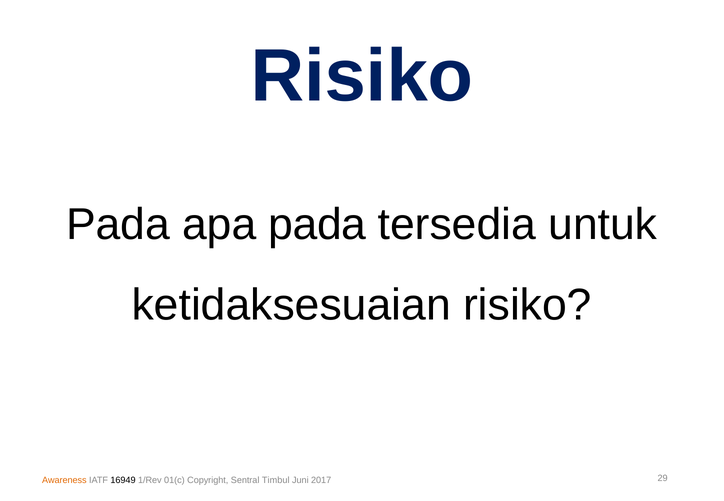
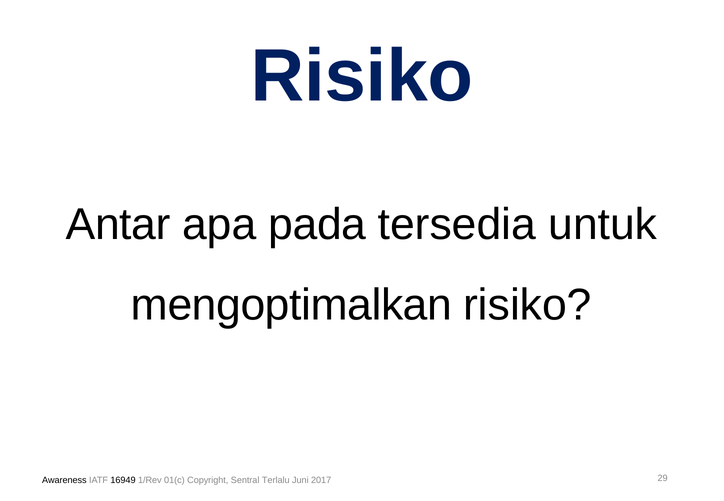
Pada: Pada -> Antar (118, 225)
ketidaksesuaian: ketidaksesuaian -> mengoptimalkan (291, 305)
Awareness colour: orange -> black (64, 480)
Timbul: Timbul -> Terlalu (276, 480)
